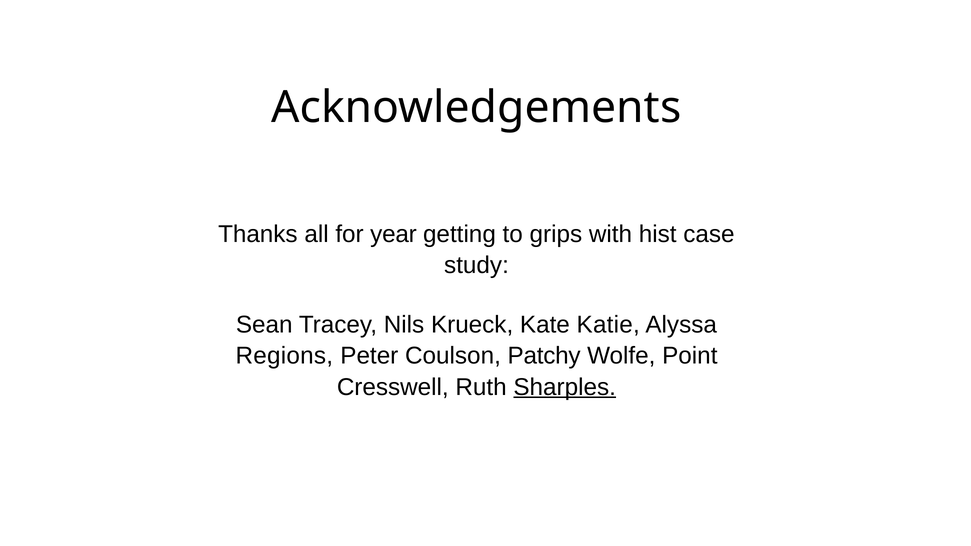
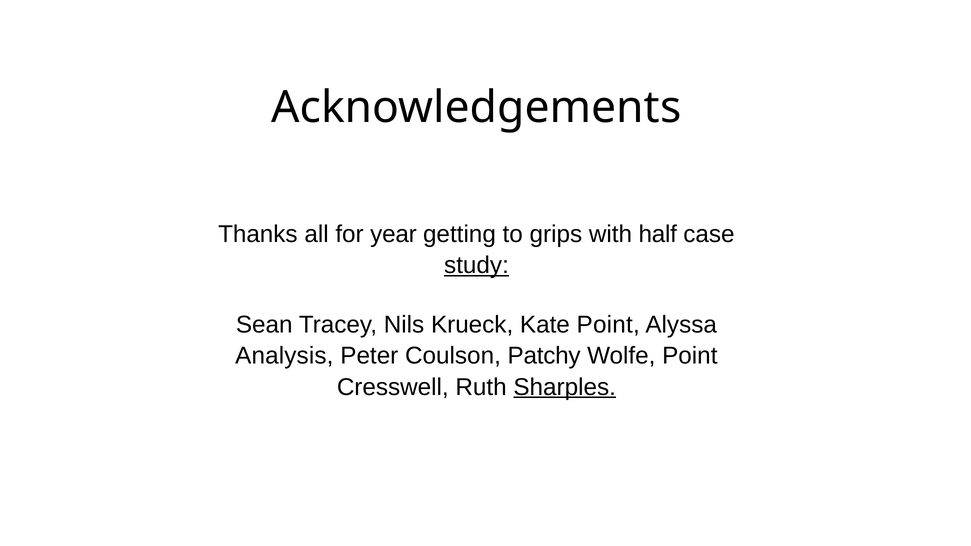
hist: hist -> half (658, 234)
study underline: none -> present (476, 265)
Kate Katie: Katie -> Point (608, 325)
Regions: Regions -> Analysis (284, 356)
